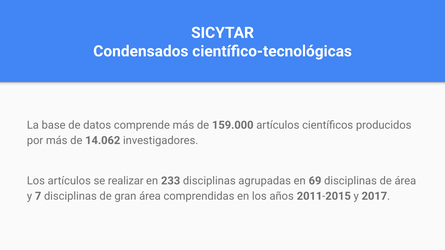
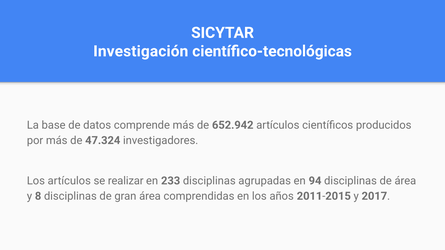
Condensados: Condensados -> Investigación (141, 51)
159.000: 159.000 -> 652.942 (233, 125)
14.062: 14.062 -> 47.324 (103, 141)
69: 69 -> 94 (315, 181)
7: 7 -> 8 (38, 196)
